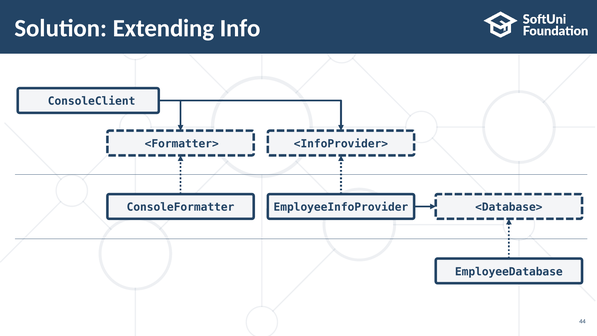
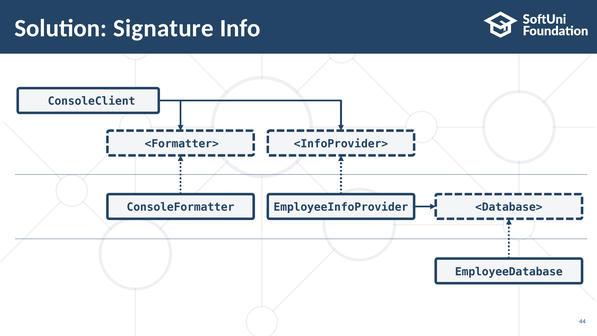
Extending: Extending -> Signature (163, 28)
